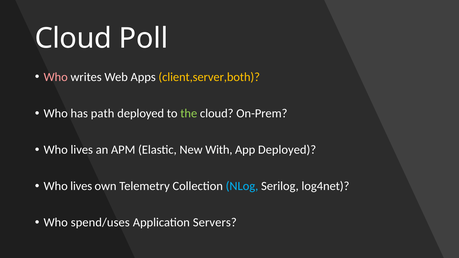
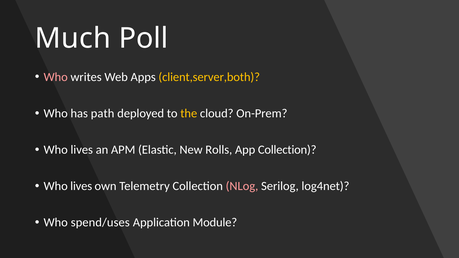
Cloud: Cloud -> Much (73, 39)
the colour: light green -> yellow (189, 113)
With: With -> Rolls (219, 150)
App Deployed: Deployed -> Collection (287, 150)
NLog colour: light blue -> pink (242, 186)
Servers: Servers -> Module (215, 223)
